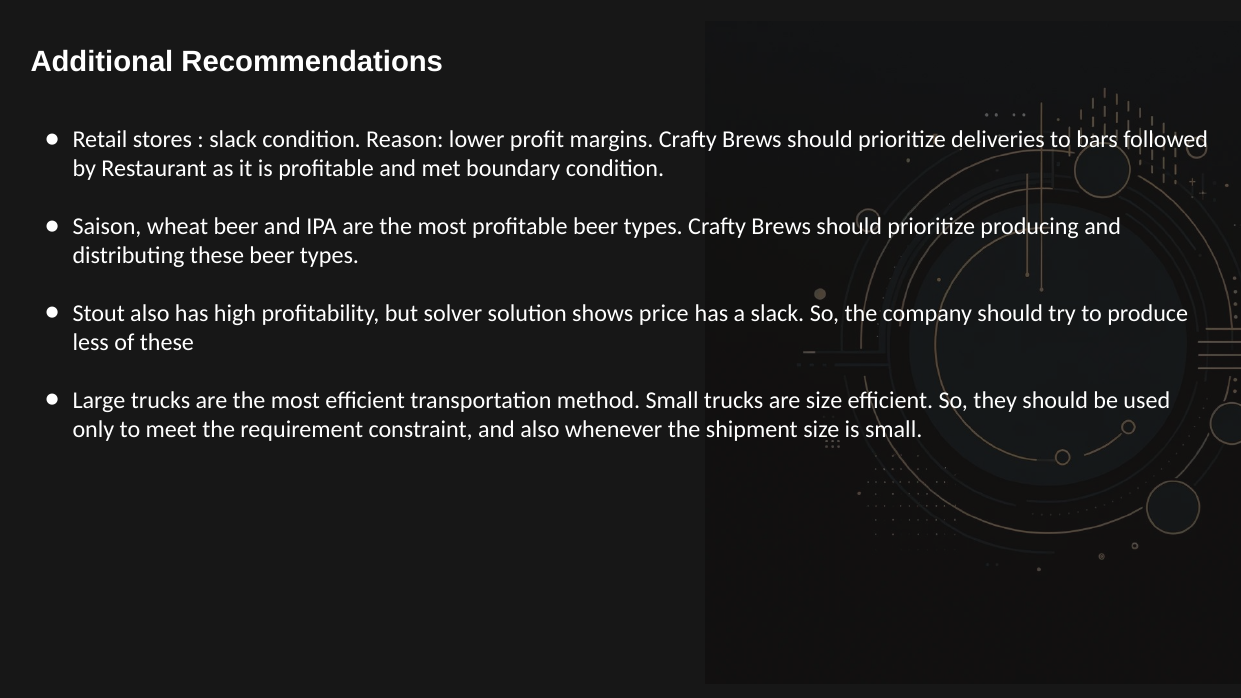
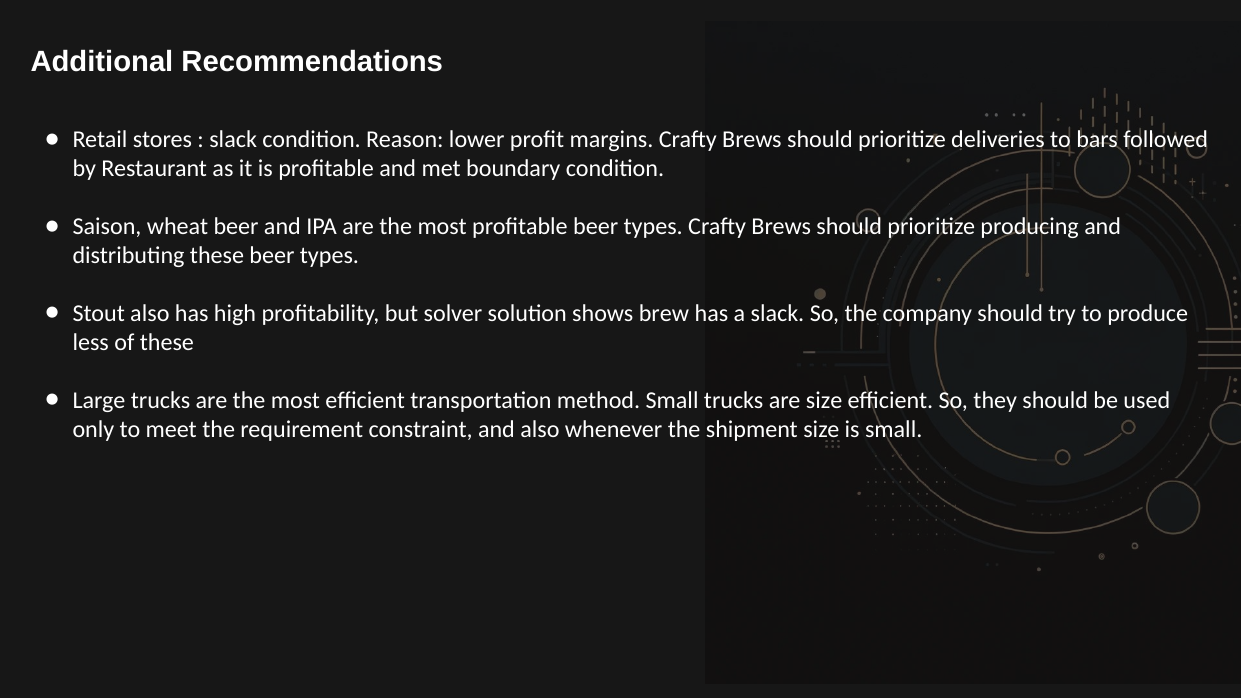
price: price -> brew (664, 313)
